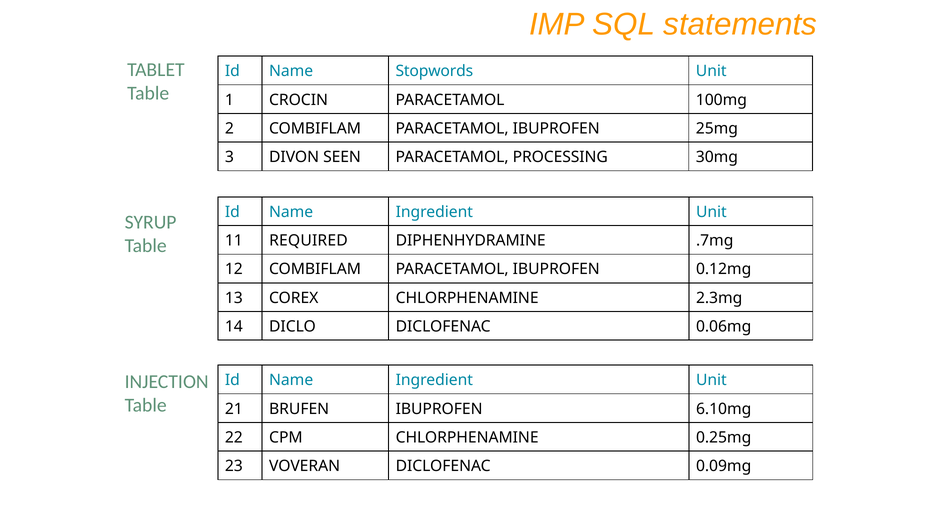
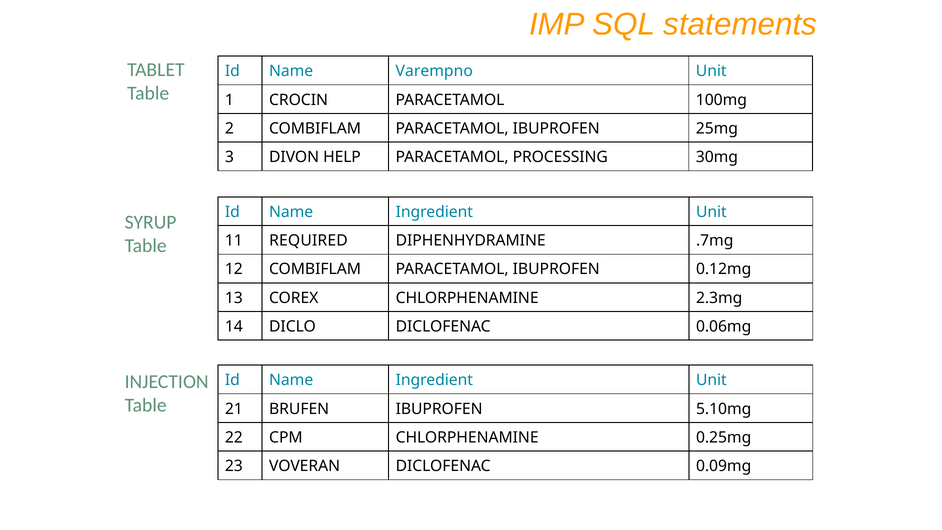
Stopwords: Stopwords -> Varempno (434, 71)
SEEN: SEEN -> HELP (342, 157)
6.10mg: 6.10mg -> 5.10mg (724, 409)
